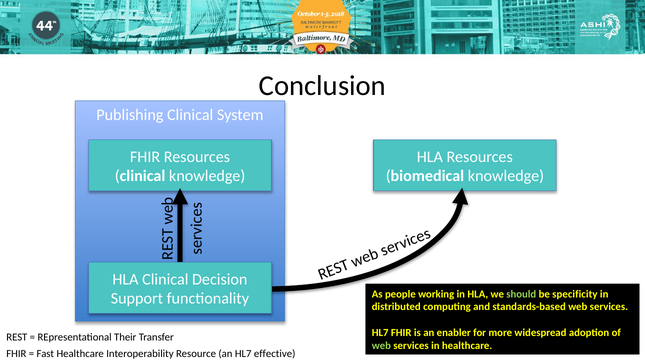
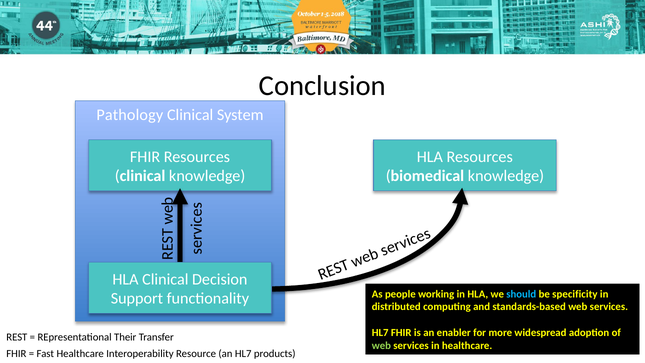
Publishing: Publishing -> Pathology (130, 115)
should colour: light green -> light blue (521, 294)
effective: effective -> products (275, 354)
